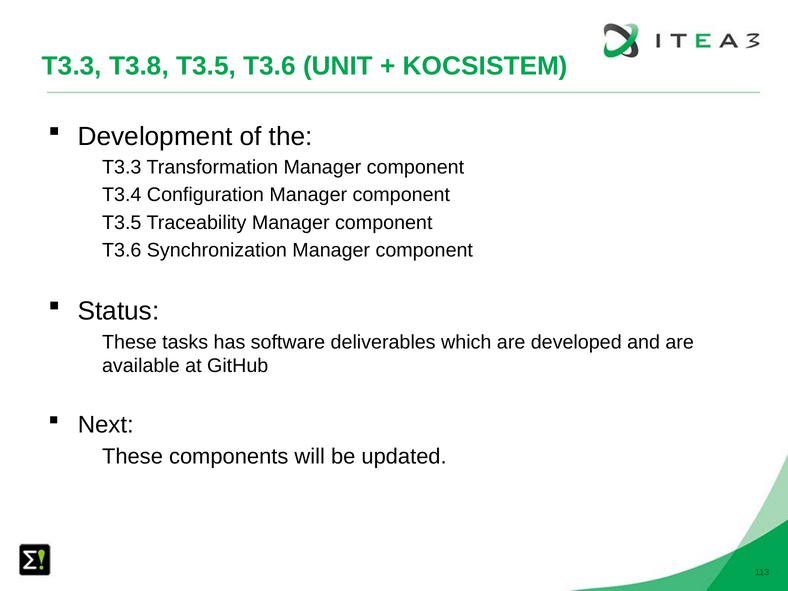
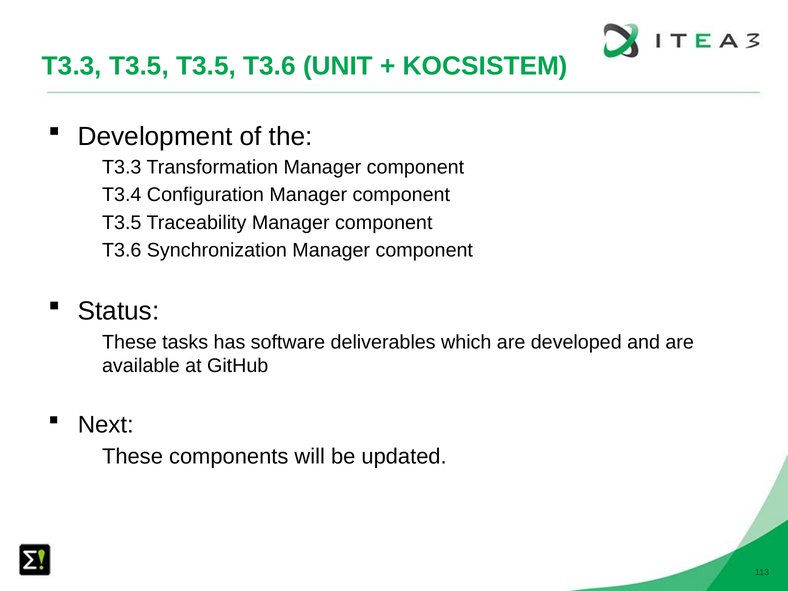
T3.3 T3.8: T3.8 -> T3.5 (139, 66)
